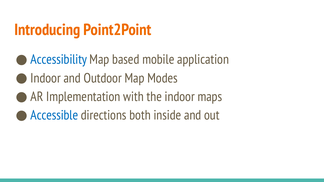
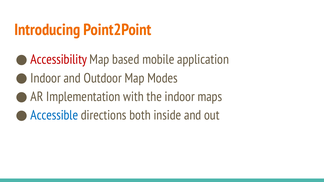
Accessibility colour: blue -> red (59, 60)
